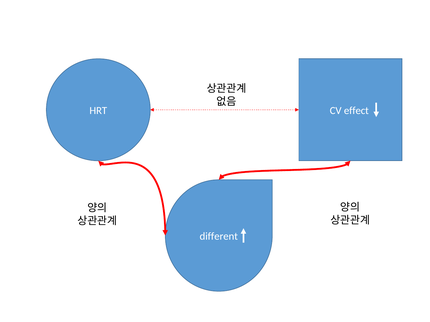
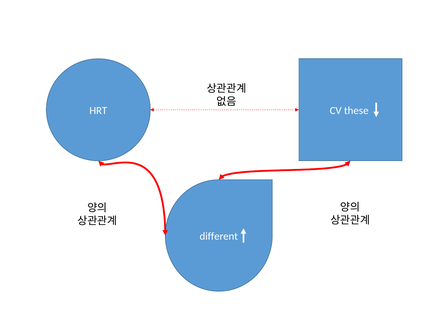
effect: effect -> these (356, 111)
